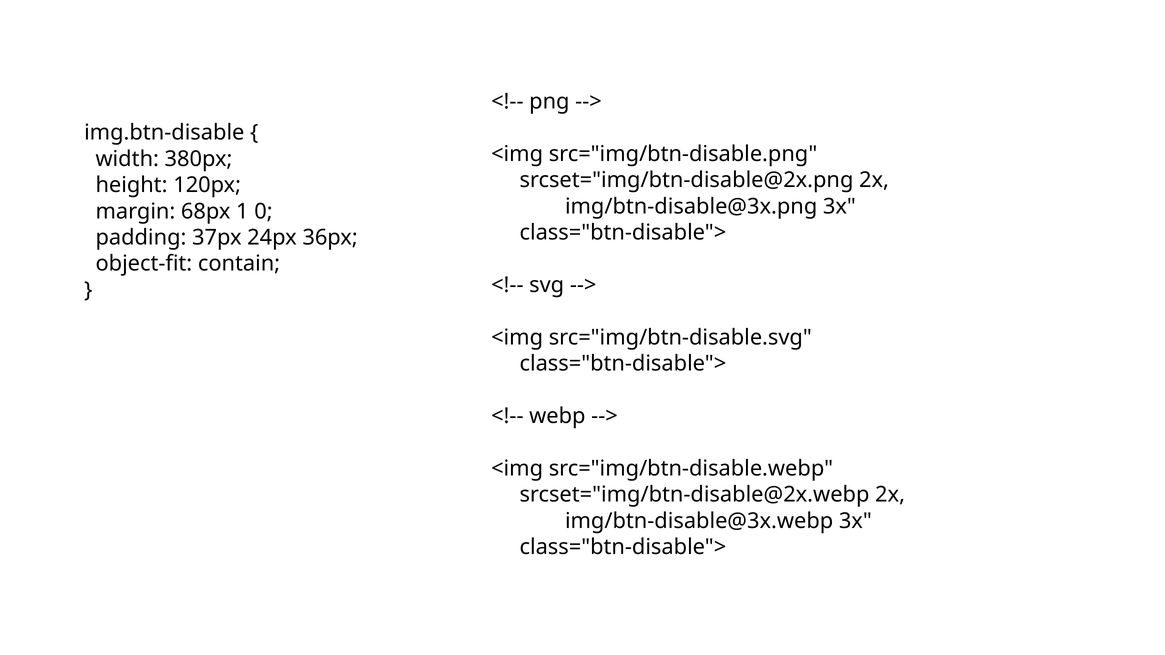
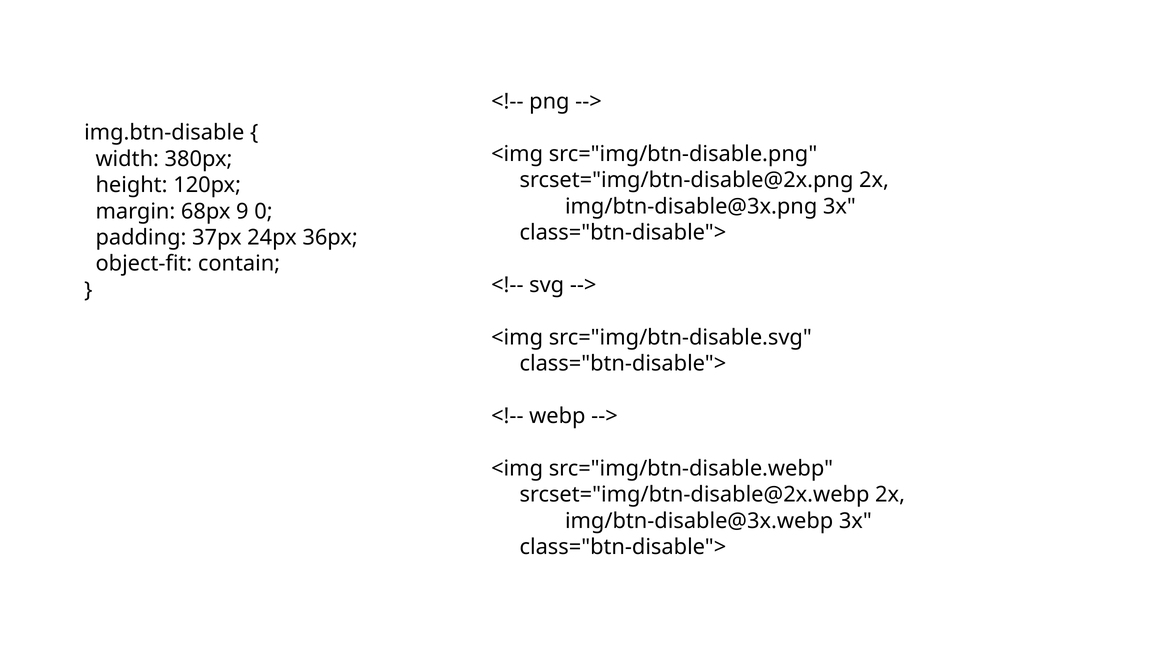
1: 1 -> 9 (242, 211)
